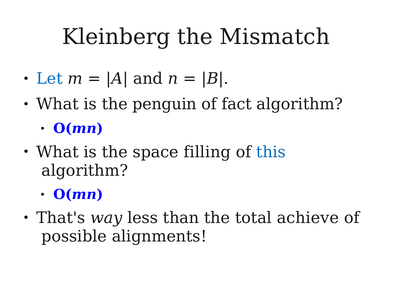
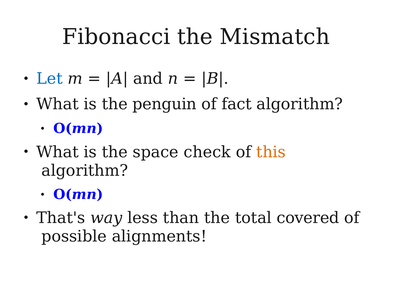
Kleinberg: Kleinberg -> Fibonacci (116, 37)
filling: filling -> check (207, 152)
this colour: blue -> orange (271, 152)
achieve: achieve -> covered (308, 218)
